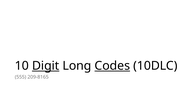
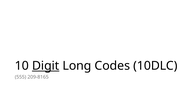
Codes underline: present -> none (112, 66)
